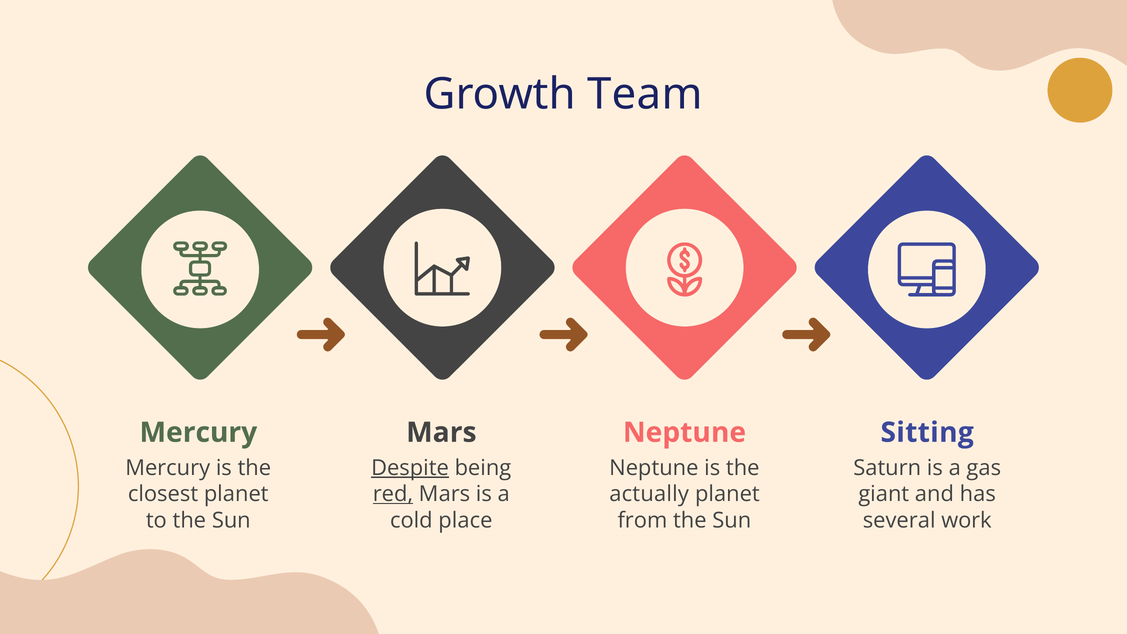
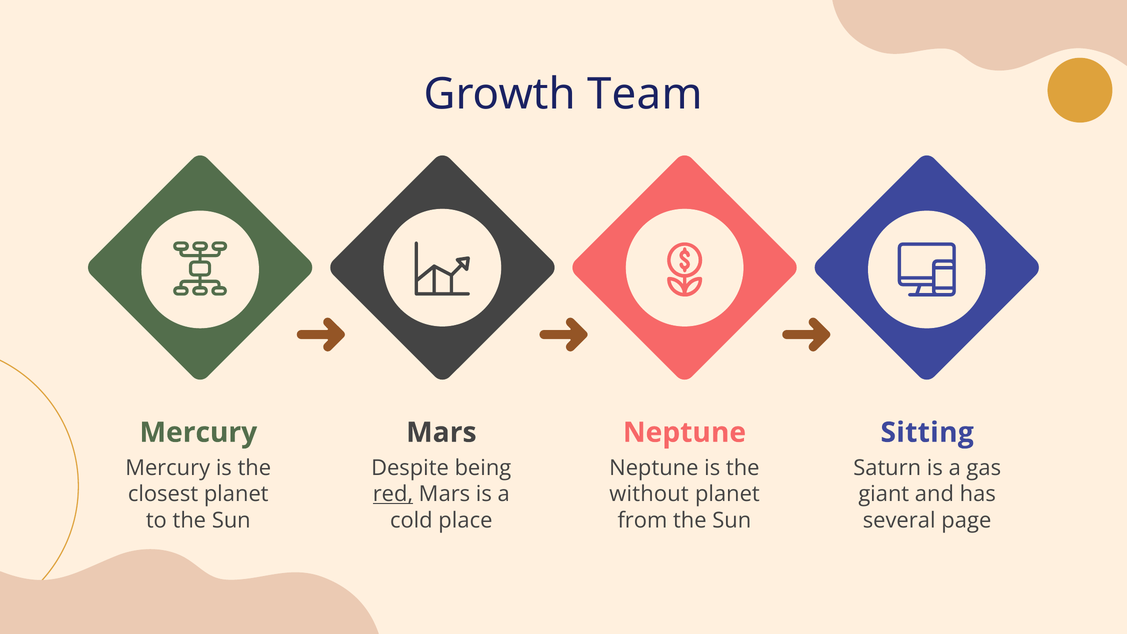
Despite underline: present -> none (410, 468)
actually: actually -> without (649, 494)
work: work -> page (966, 520)
